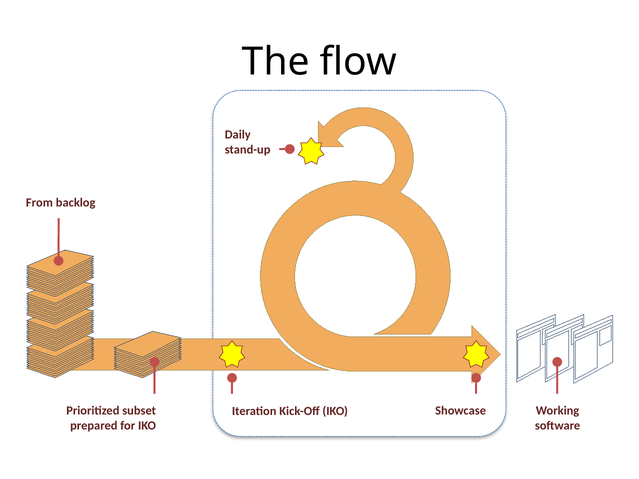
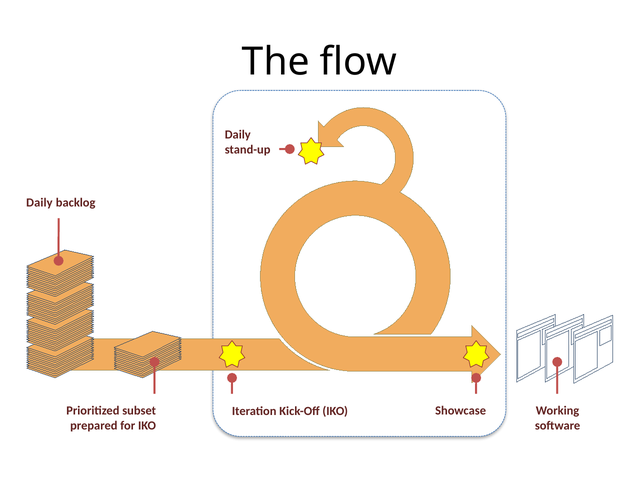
From: From -> Daily (39, 203)
